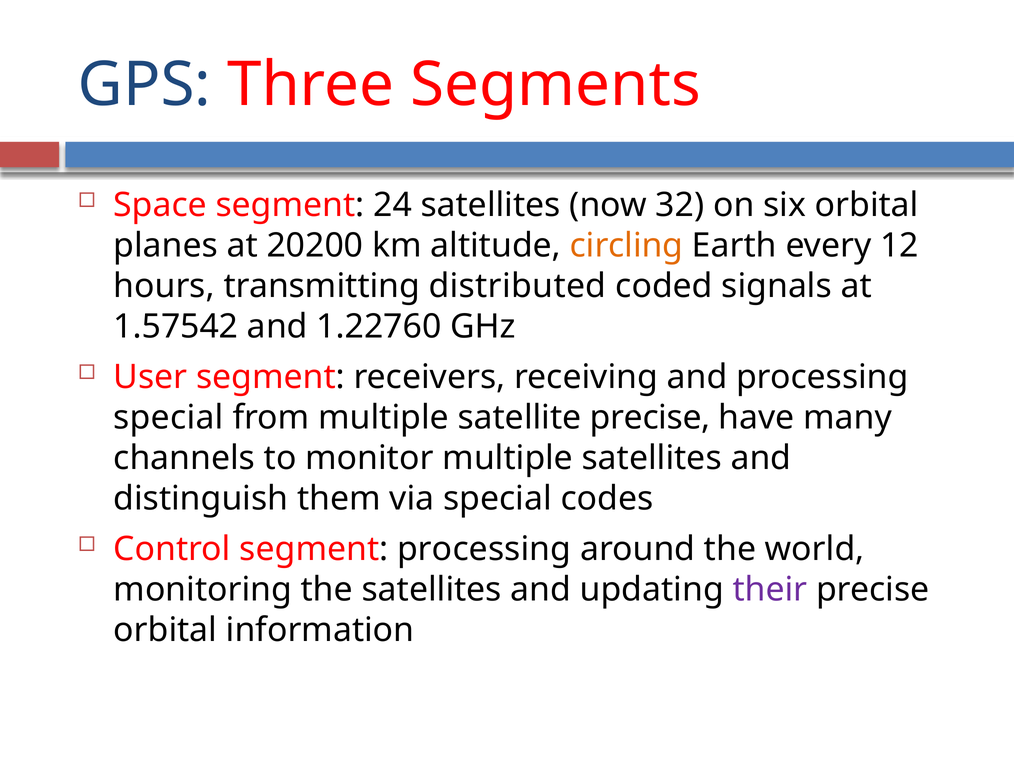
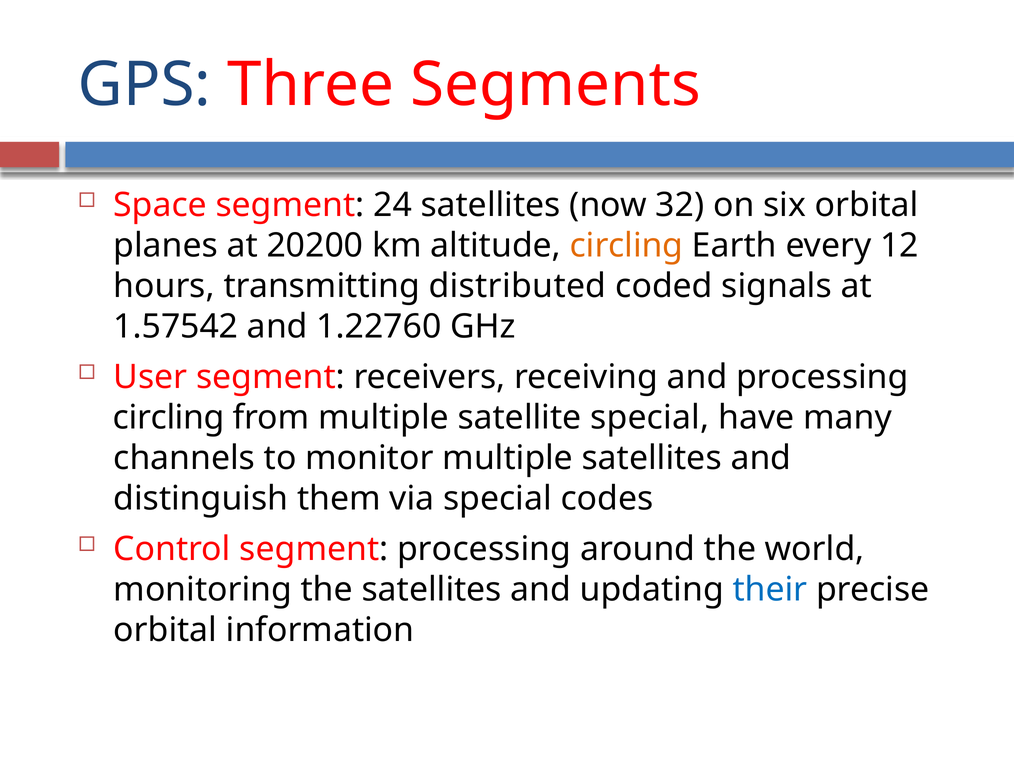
special: special -> circling (169, 418)
satellite precise: precise -> special (650, 418)
their colour: purple -> blue (770, 590)
